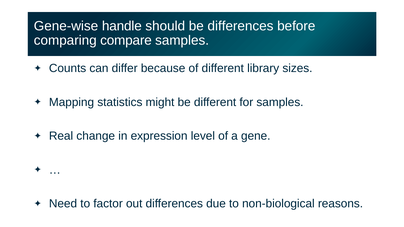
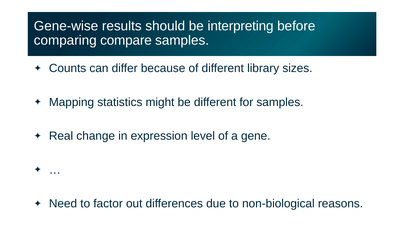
handle: handle -> results (122, 26)
be differences: differences -> interpreting (241, 26)
